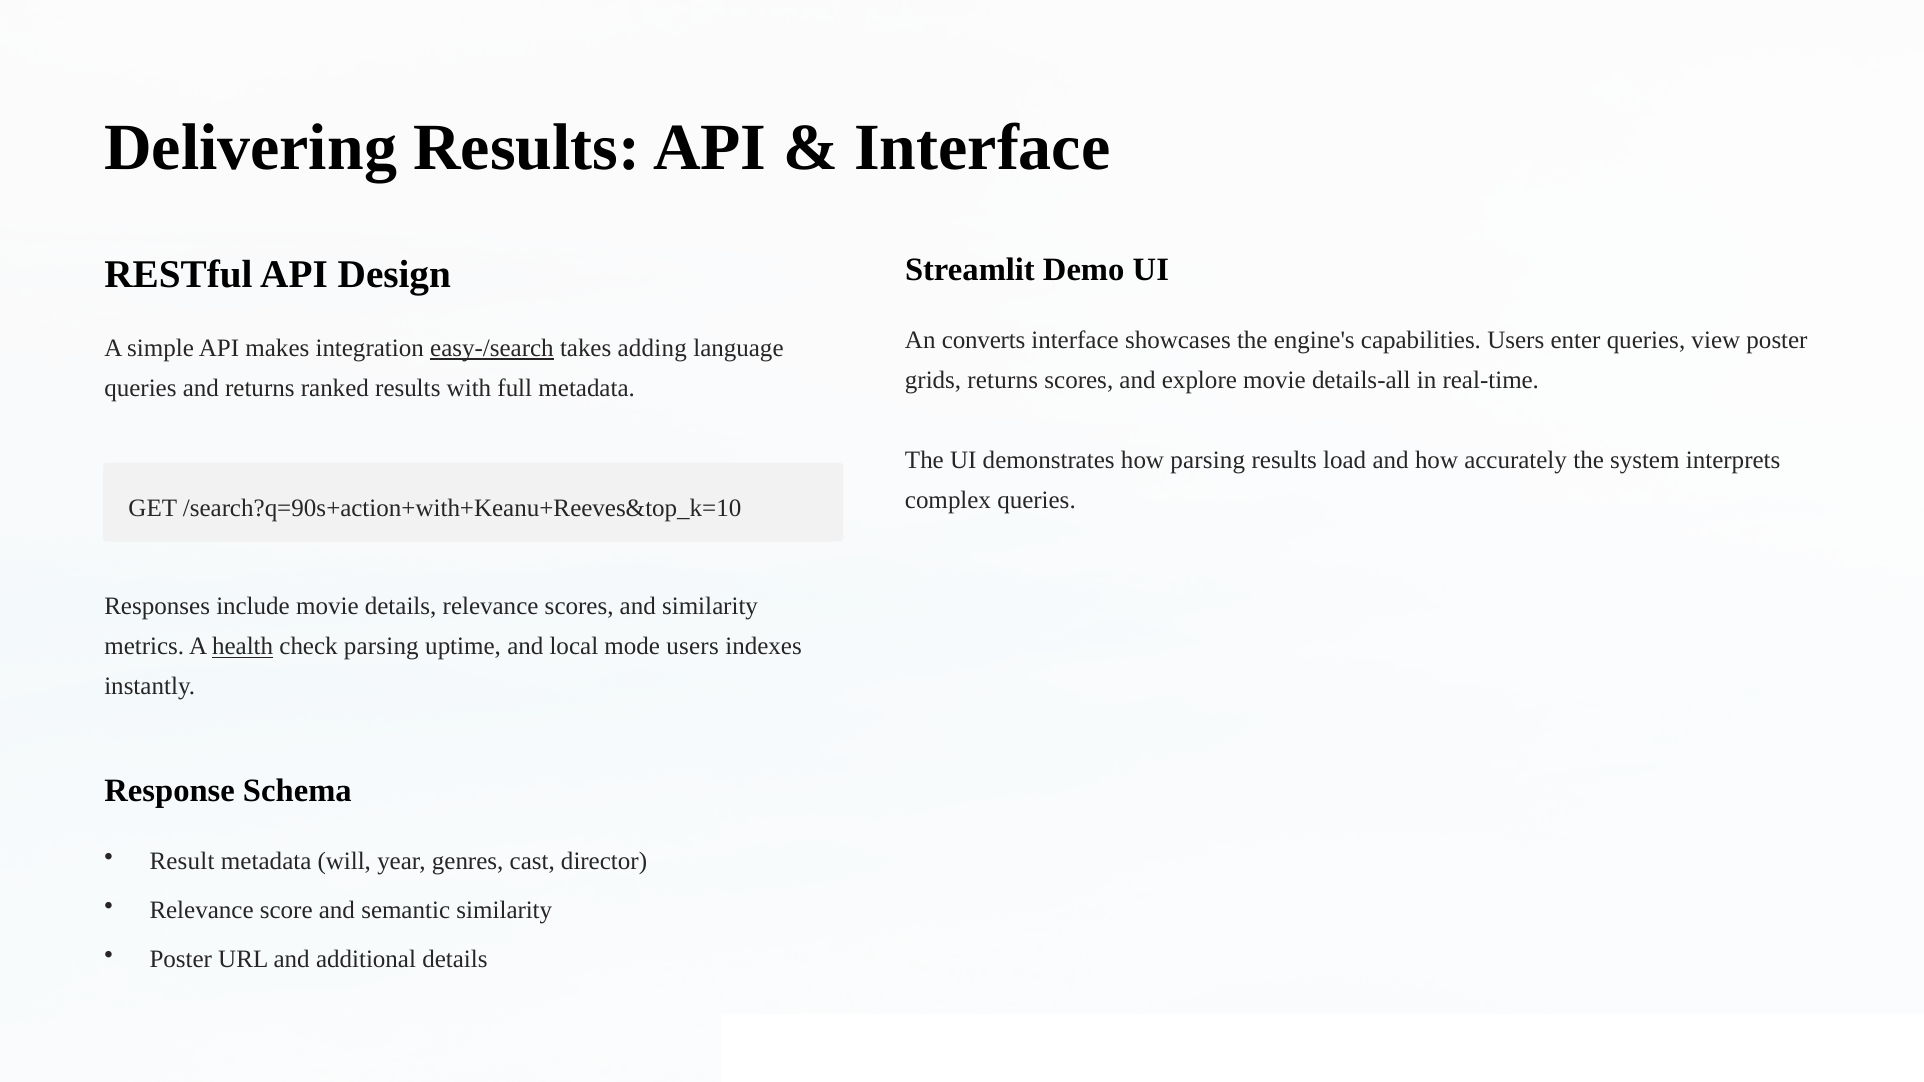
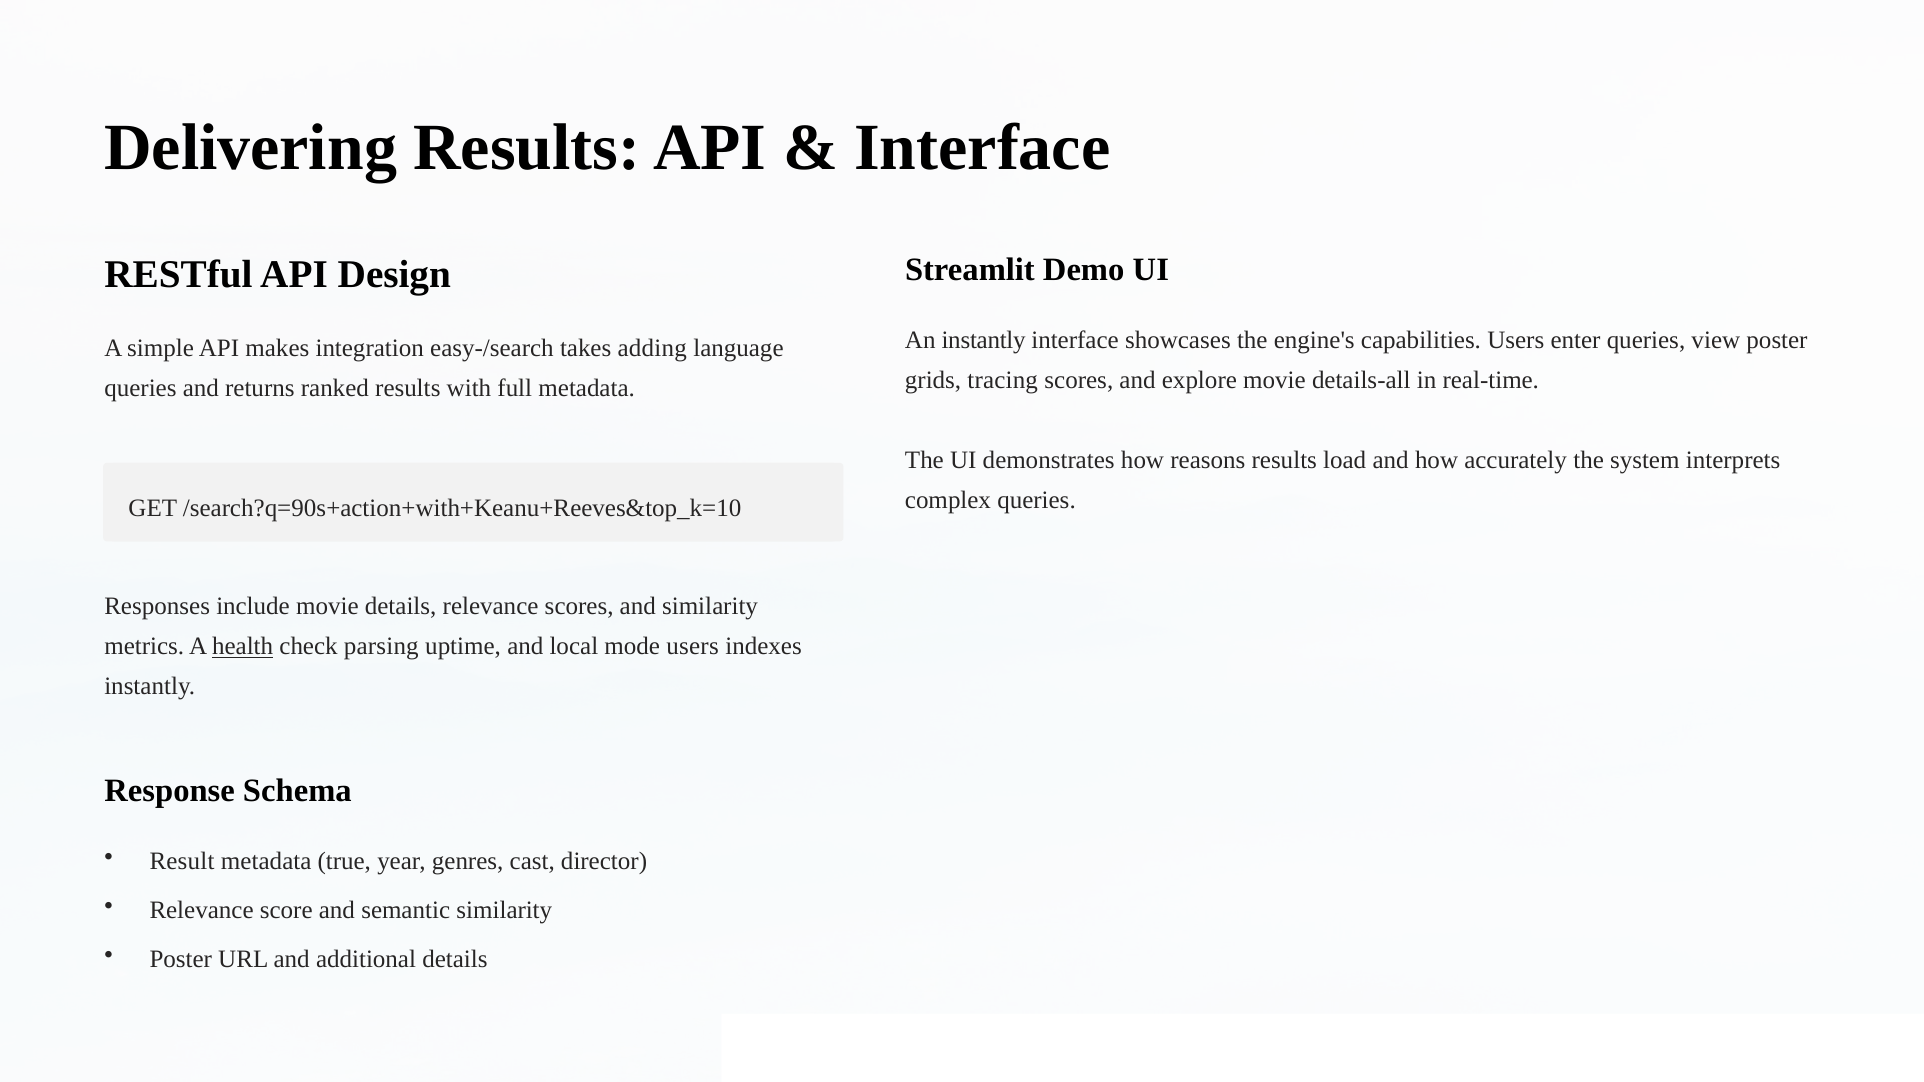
An converts: converts -> instantly (984, 340)
easy-/search underline: present -> none (492, 348)
grids returns: returns -> tracing (1003, 380)
how parsing: parsing -> reasons (1208, 460)
will: will -> true (344, 861)
